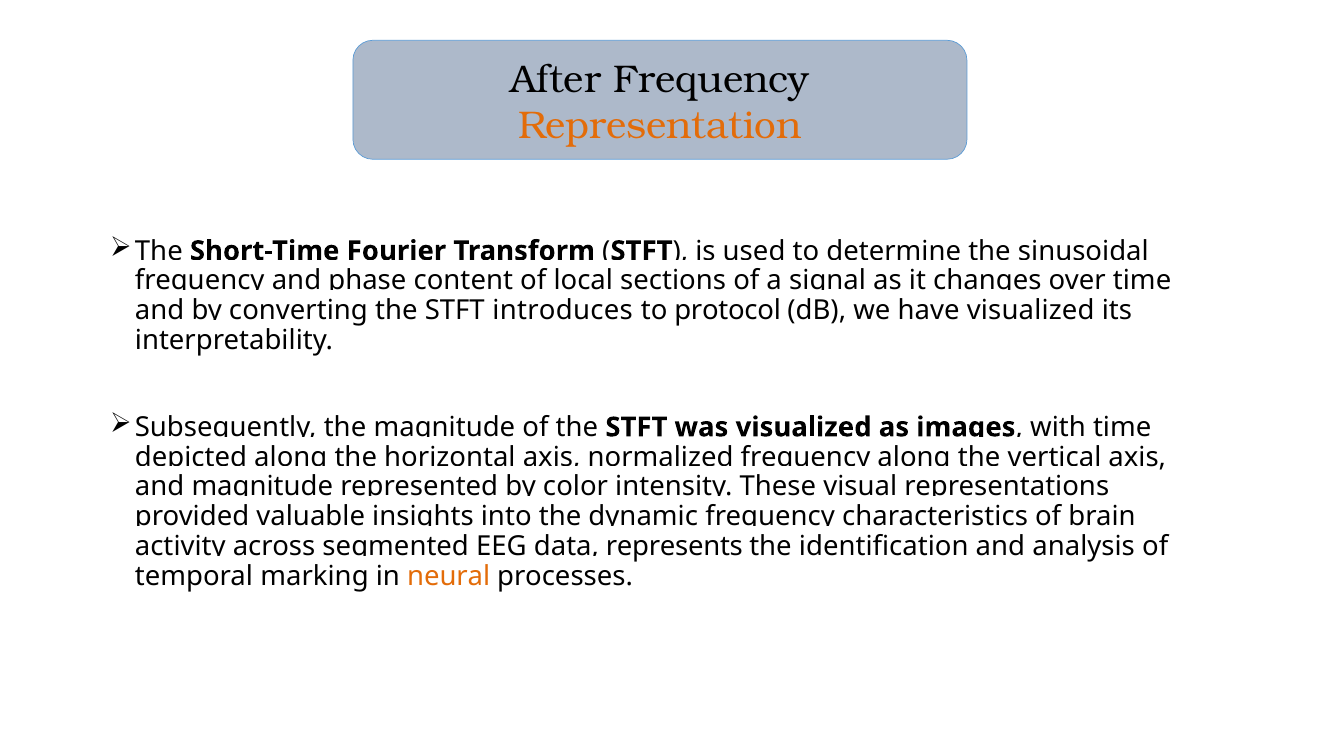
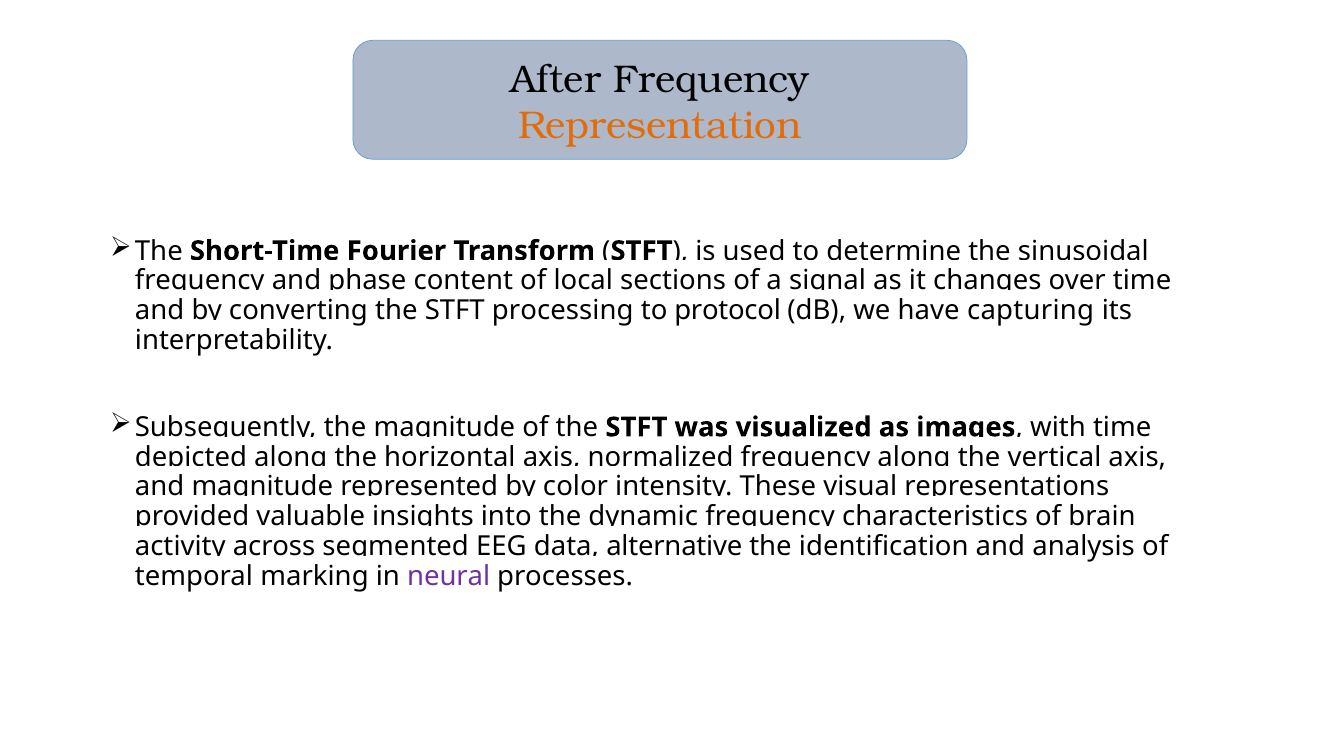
introduces: introduces -> processing (563, 310)
have visualized: visualized -> capturing (1031, 310)
represents: represents -> alternative (674, 546)
neural colour: orange -> purple (449, 576)
